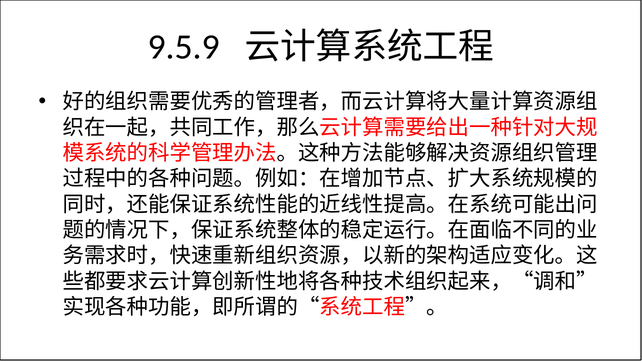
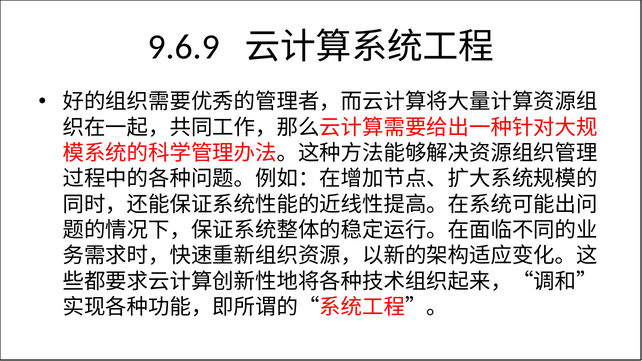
9.5.9: 9.5.9 -> 9.6.9 (184, 47)
